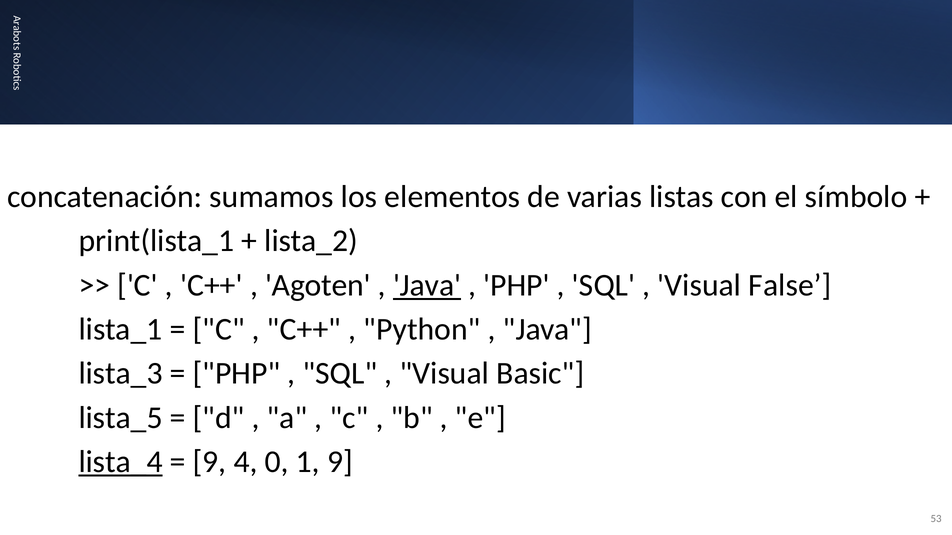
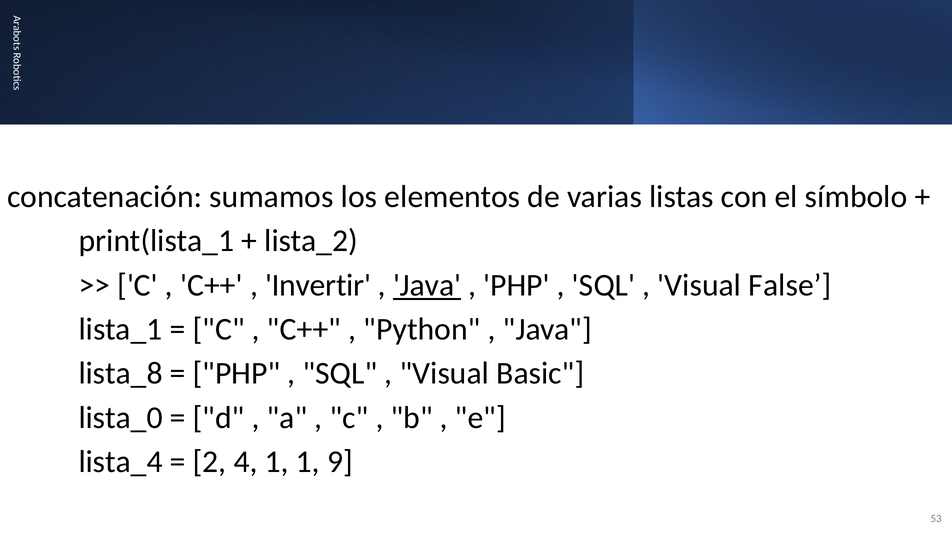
Agoten: Agoten -> Invertir (318, 285)
lista_3: lista_3 -> lista_8 (121, 374)
lista_5: lista_5 -> lista_0 (121, 418)
lista_4 underline: present -> none (121, 462)
9: 9 -> 2 (210, 462)
4 0: 0 -> 1 (277, 462)
